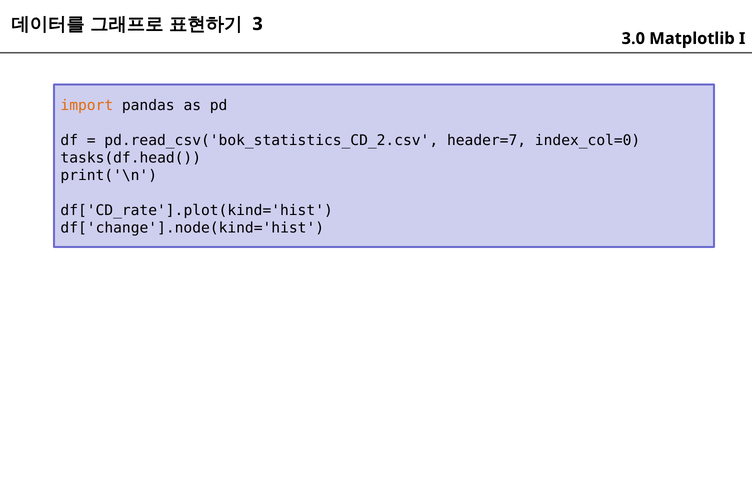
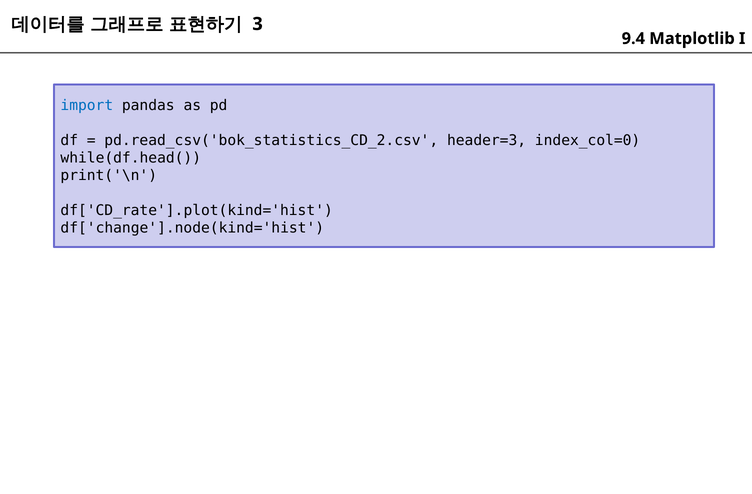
3.0: 3.0 -> 9.4 (633, 39)
import colour: orange -> blue (87, 105)
header=7: header=7 -> header=3 (487, 140)
tasks(df.head(: tasks(df.head( -> while(df.head( (131, 158)
